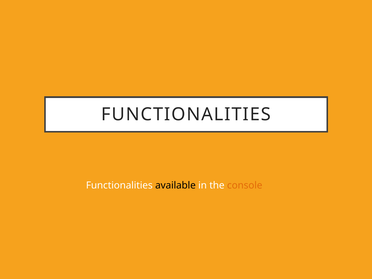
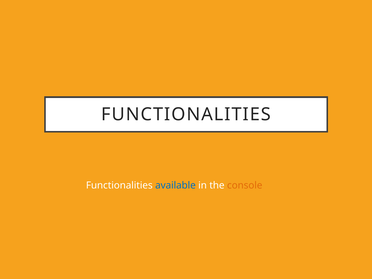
available colour: black -> blue (175, 186)
